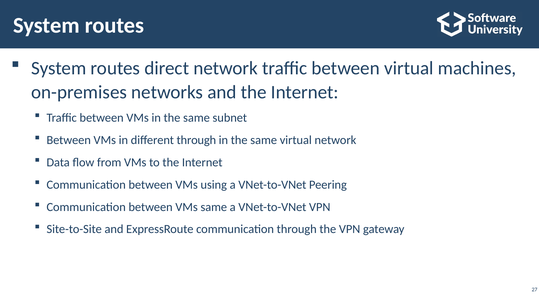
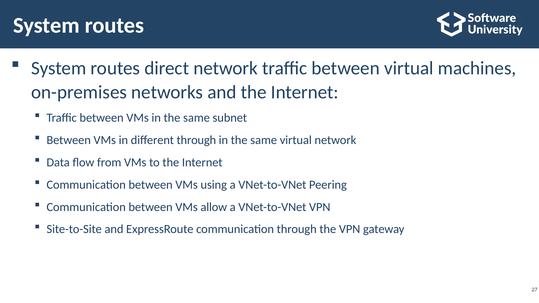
VMs same: same -> allow (214, 207)
